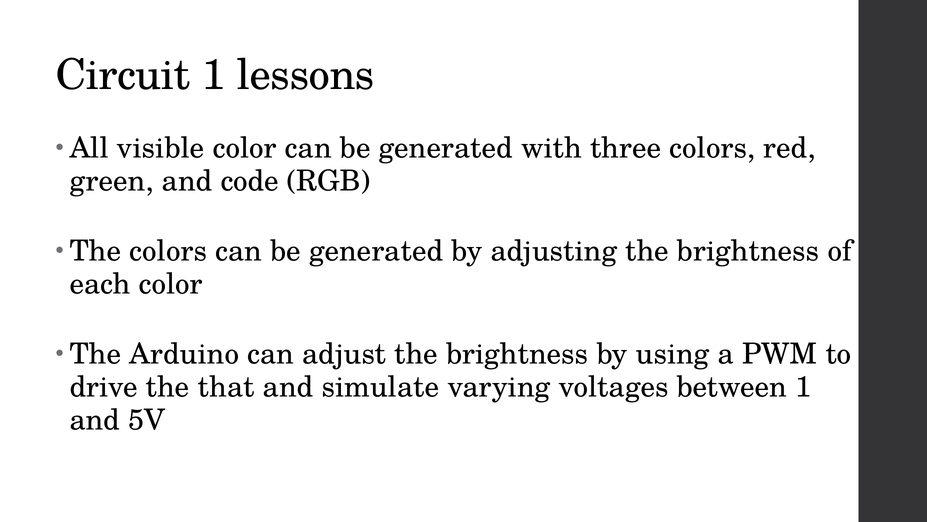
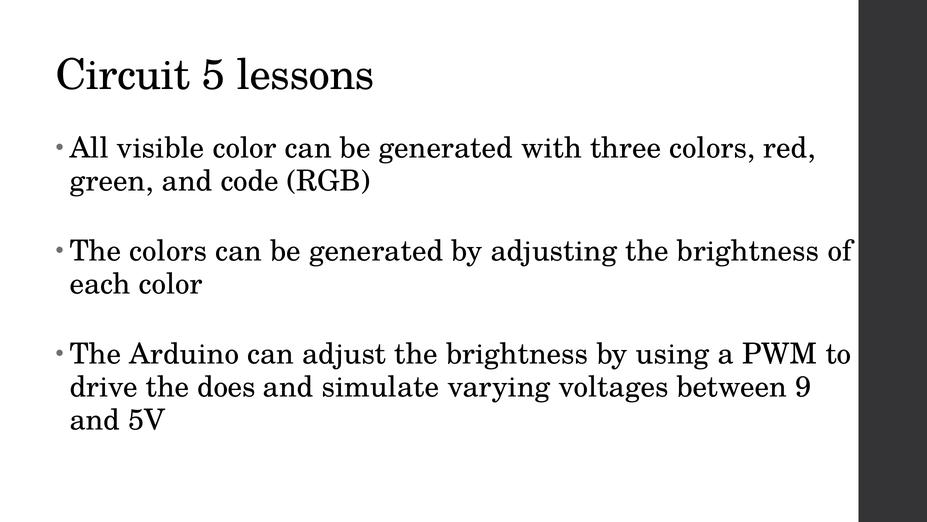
Circuit 1: 1 -> 5 (214, 75)
that: that -> does (226, 387)
between 1: 1 -> 9 (803, 387)
